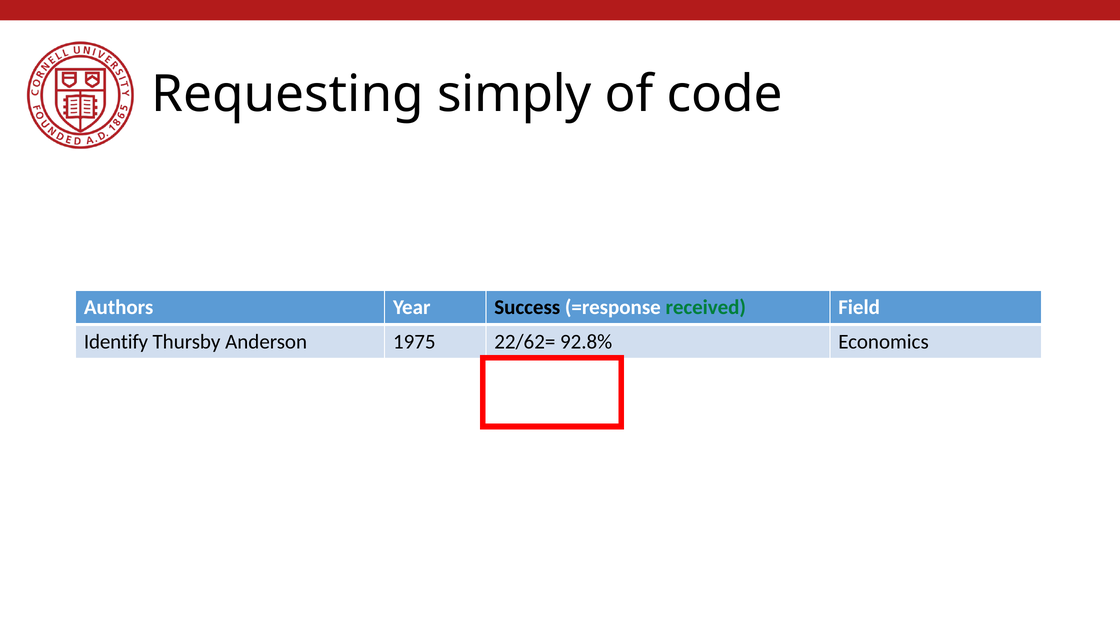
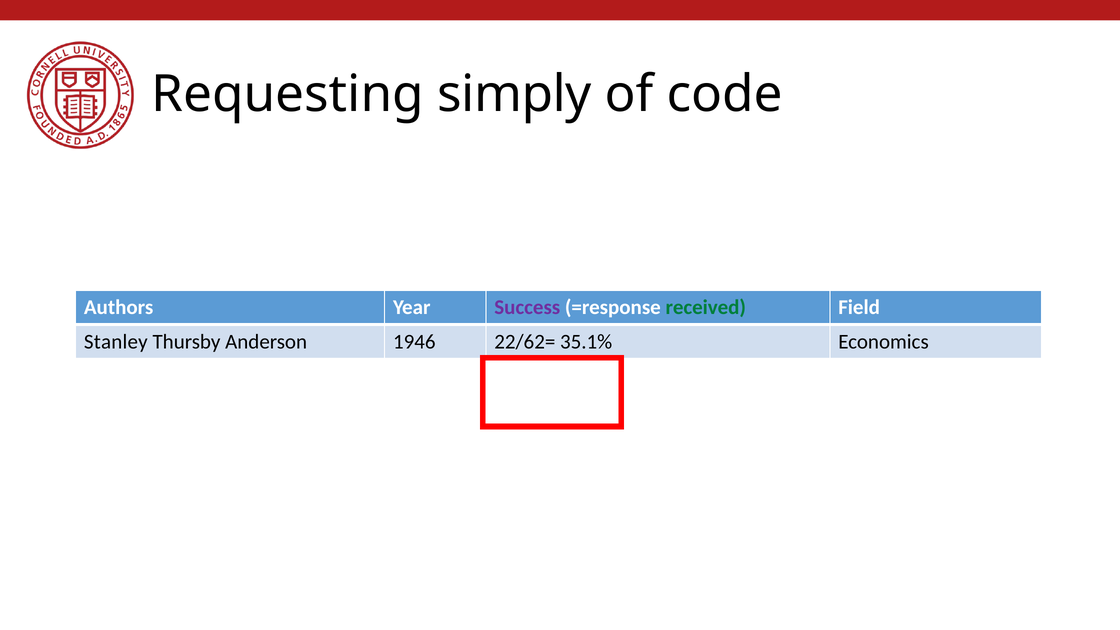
Success colour: black -> purple (527, 308)
Identify: Identify -> Stanley (116, 342)
1975: 1975 -> 1946 (414, 342)
92.8%: 92.8% -> 35.1% (586, 342)
